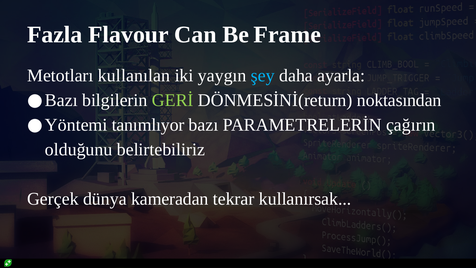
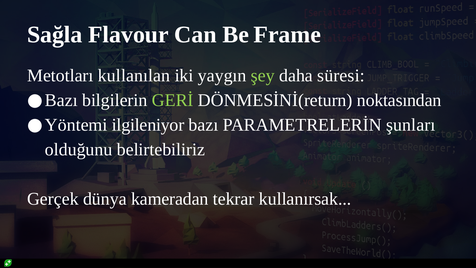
Fazla: Fazla -> Sağla (55, 35)
şey colour: light blue -> light green (263, 76)
ayarla: ayarla -> süresi (341, 76)
tanımlıyor: tanımlıyor -> ilgileniyor (148, 125)
çağırın: çağırın -> şunları (411, 125)
